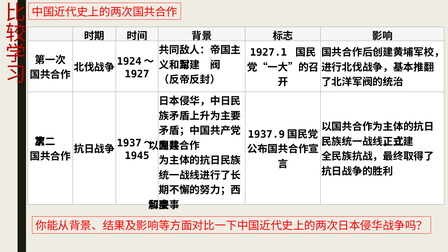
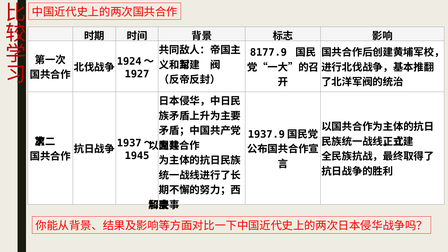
1927.1: 1927.1 -> 8177.9 (268, 53)
